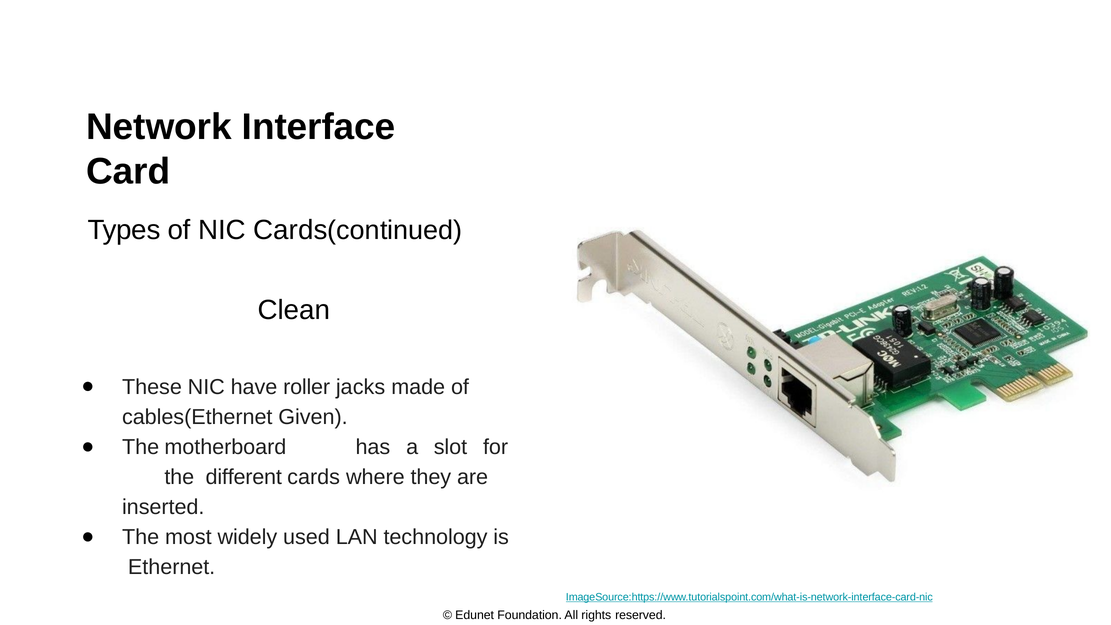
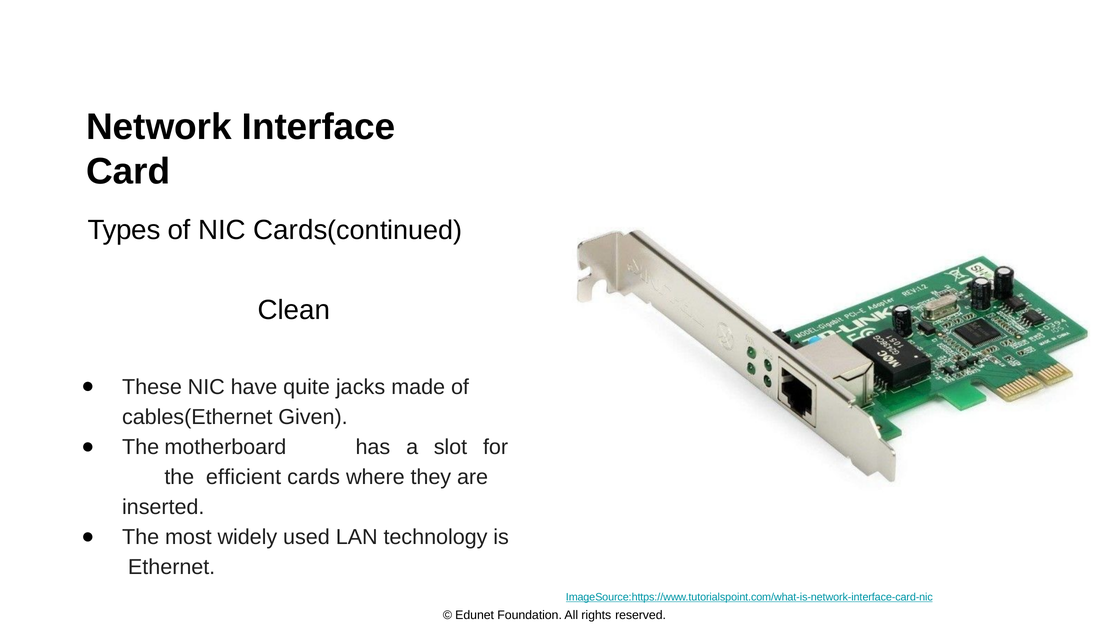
roller: roller -> quite (307, 387)
different: different -> efficient (244, 477)
